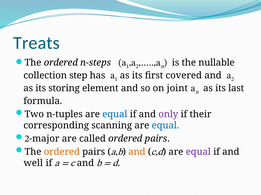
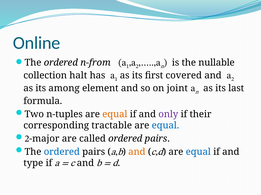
Treats: Treats -> Online (37, 43)
n-steps: n-steps -> n-from (96, 63)
step: step -> halt (78, 76)
storing: storing -> among (64, 89)
equal colour: blue -> orange (115, 115)
scanning: scanning -> tractable (112, 126)
ordered colour: orange -> blue (62, 152)
equal colour: purple -> blue (198, 152)
well: well -> type (33, 164)
